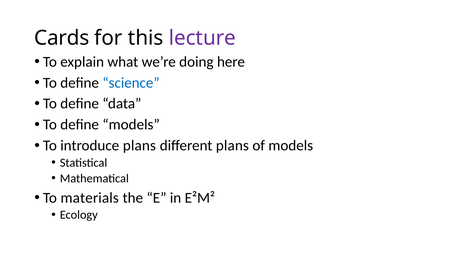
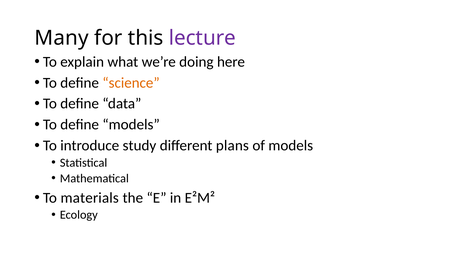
Cards: Cards -> Many (62, 38)
science colour: blue -> orange (131, 83)
introduce plans: plans -> study (139, 146)
